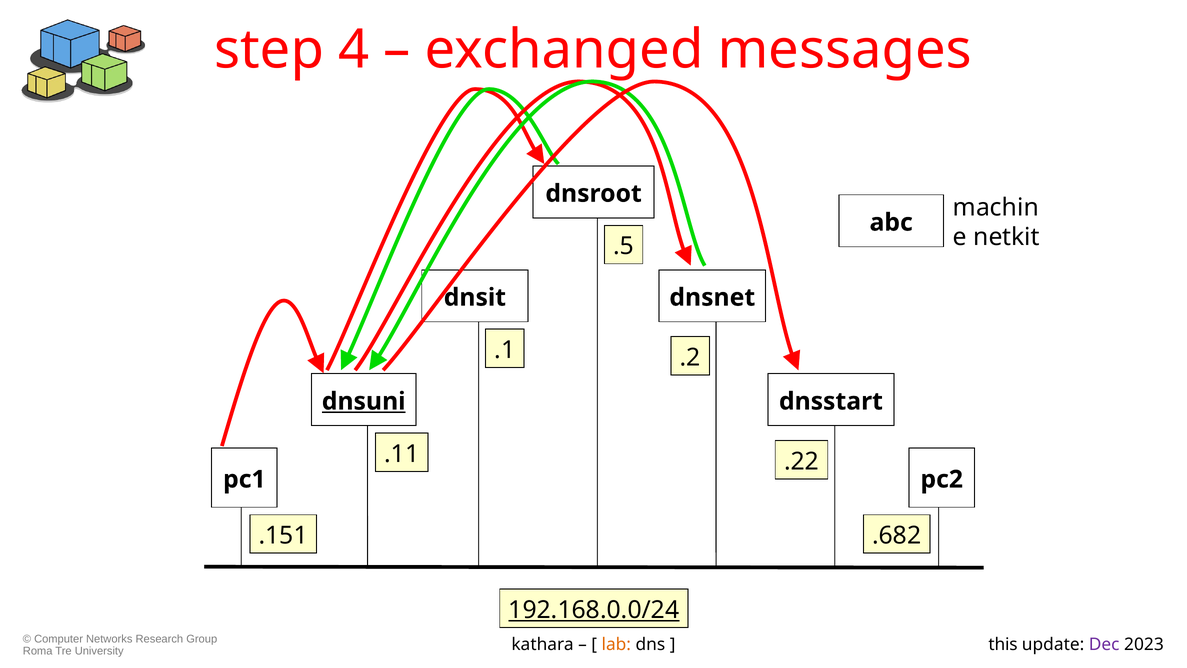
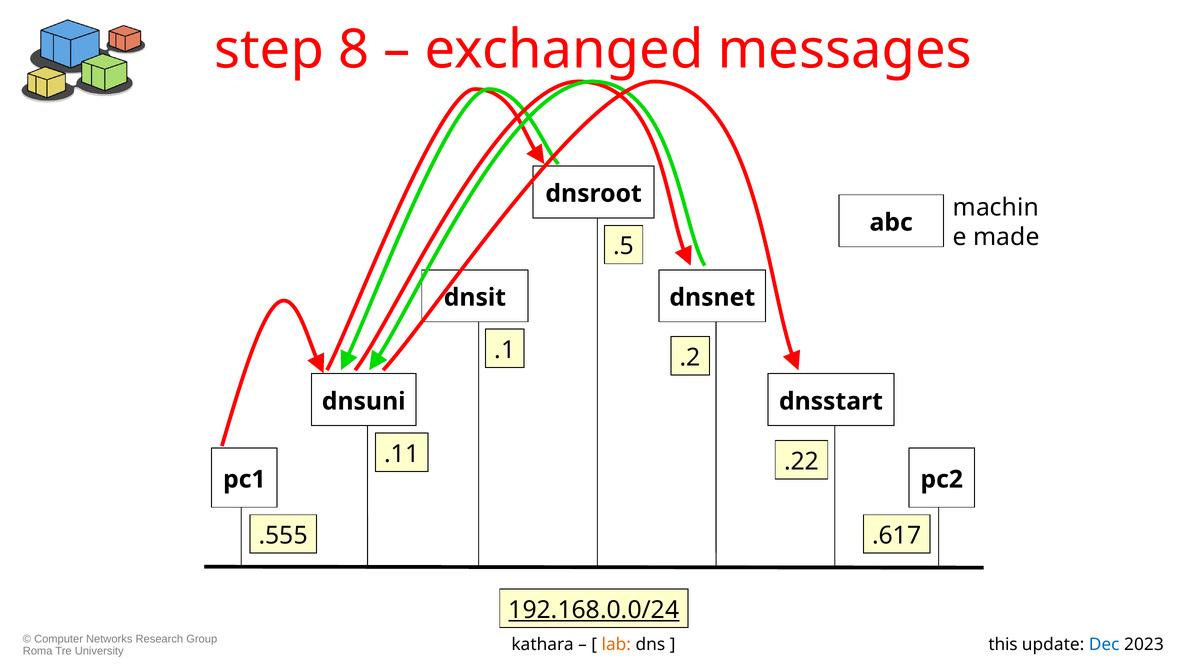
4: 4 -> 8 (354, 50)
netkit: netkit -> made (1006, 237)
dnsuni underline: present -> none (364, 401)
.151: .151 -> .555 (283, 535)
.682: .682 -> .617 (897, 535)
Dec colour: purple -> blue (1104, 644)
